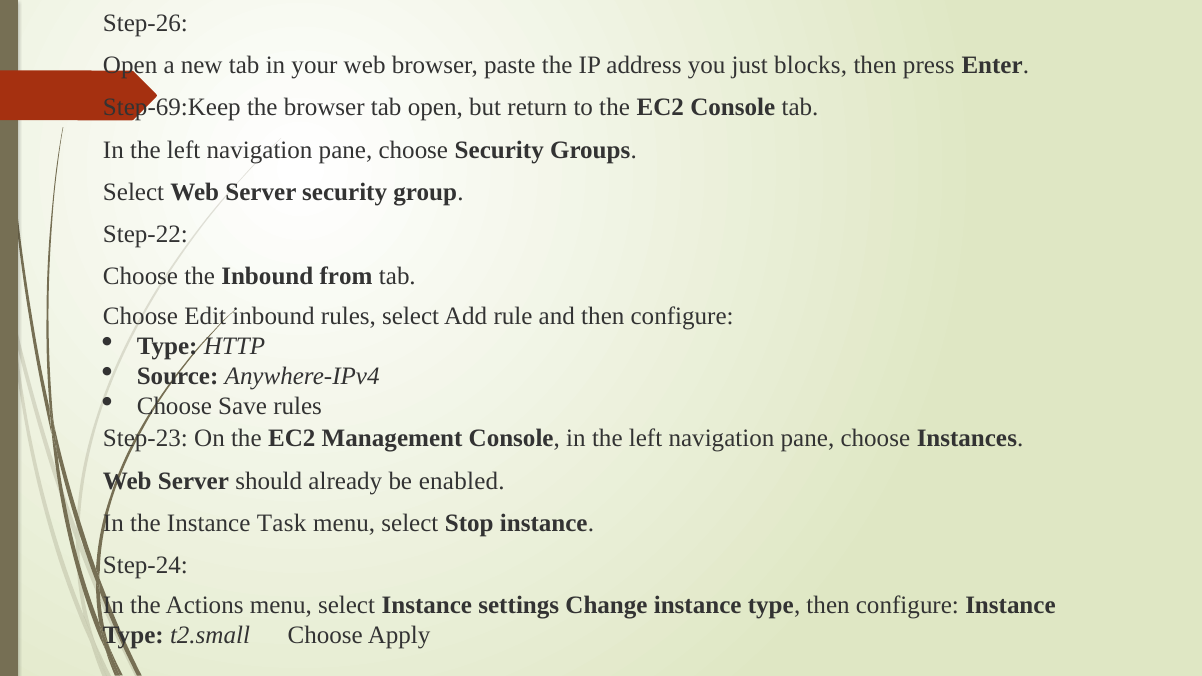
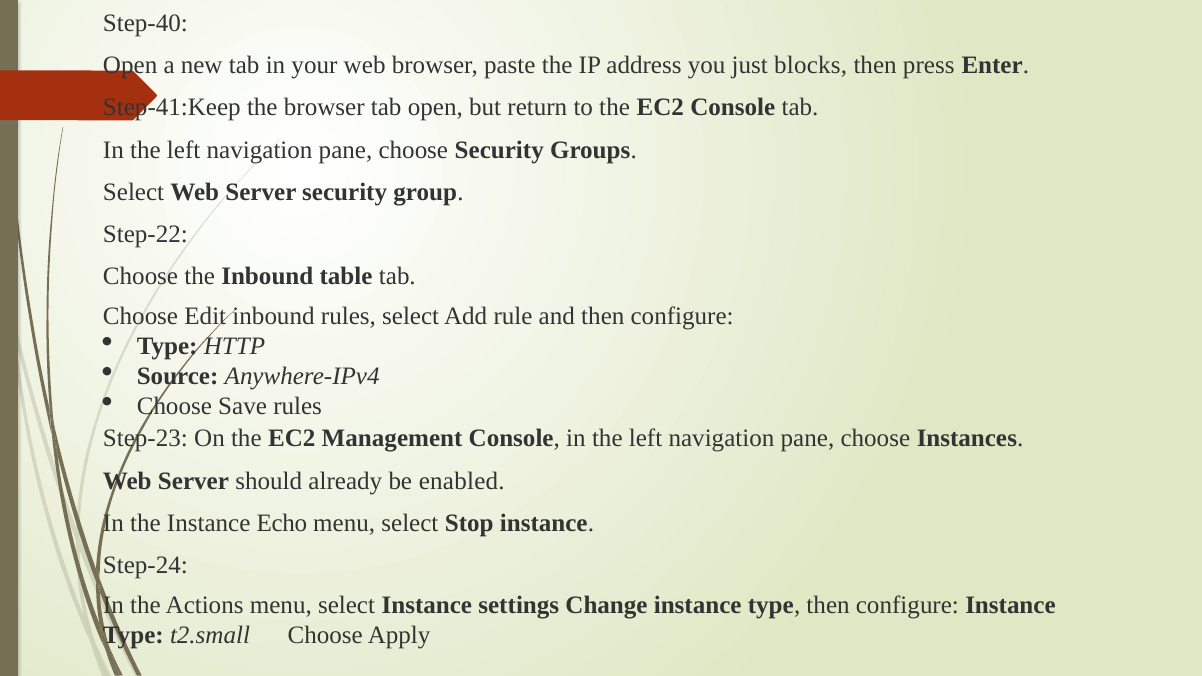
Step-26: Step-26 -> Step-40 (145, 23)
Step-69:Keep: Step-69:Keep -> Step-41:Keep (172, 108)
from: from -> table (346, 276)
Task: Task -> Echo (282, 523)
